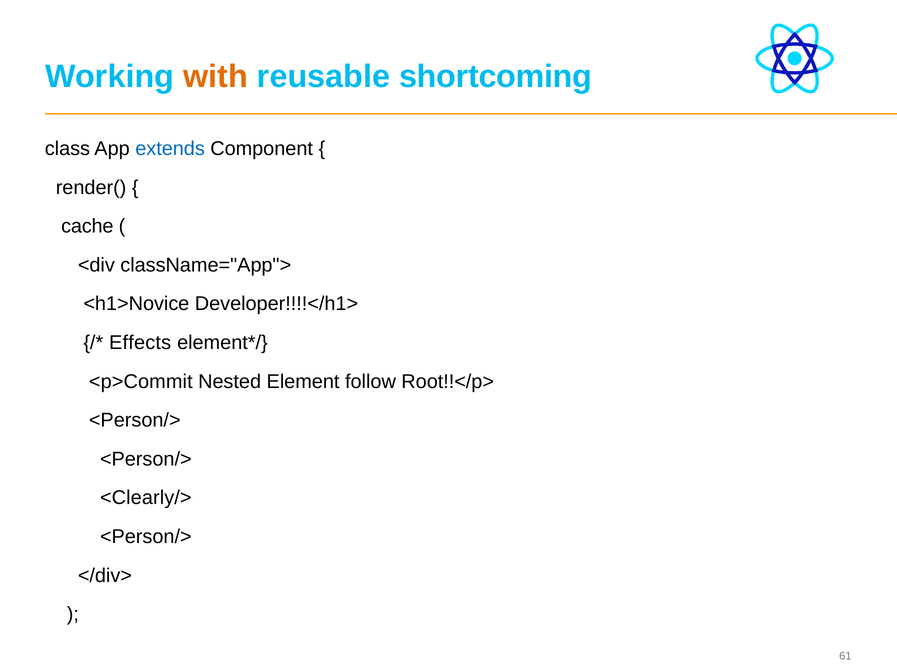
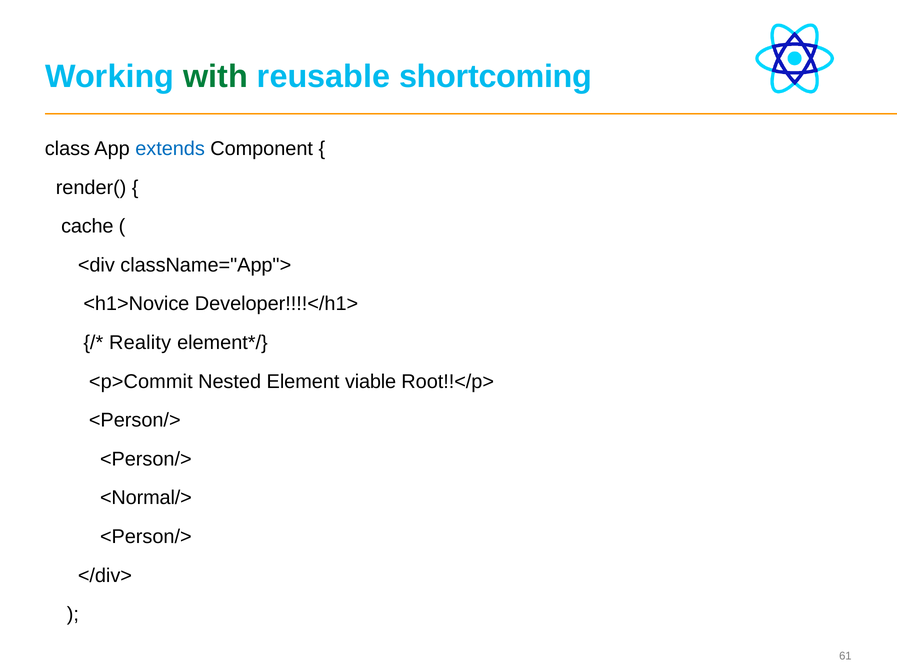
with colour: orange -> green (216, 77)
Effects: Effects -> Reality (140, 343)
follow: follow -> viable (371, 382)
<Clearly/>: <Clearly/> -> <Normal/> (146, 498)
